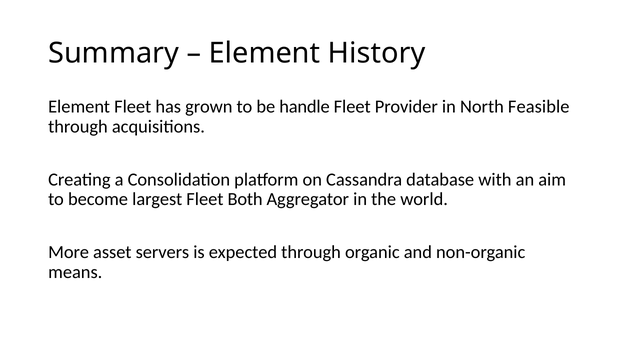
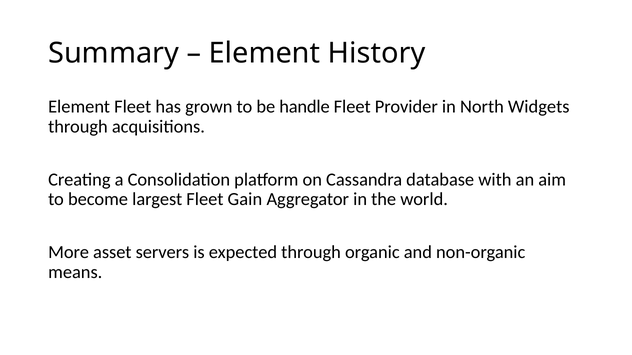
Feasible: Feasible -> Widgets (539, 107)
Both: Both -> Gain (245, 200)
